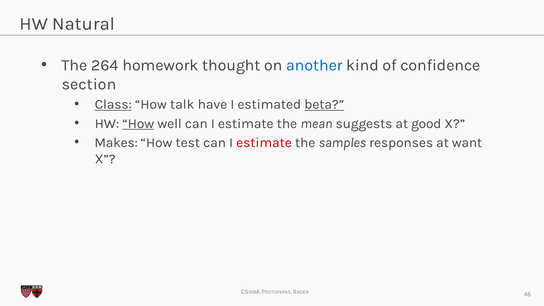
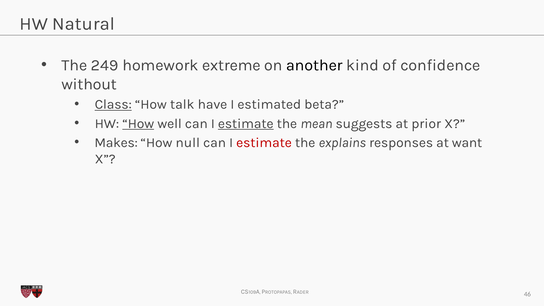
264: 264 -> 249 (105, 65)
thought: thought -> extreme (231, 65)
another colour: blue -> black (314, 65)
section: section -> without (89, 84)
beta underline: present -> none (324, 104)
estimate underline: none -> present (246, 124)
good: good -> prior (426, 124)
test: test -> null (188, 143)
samples: samples -> explains (342, 143)
